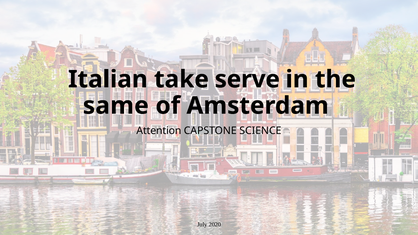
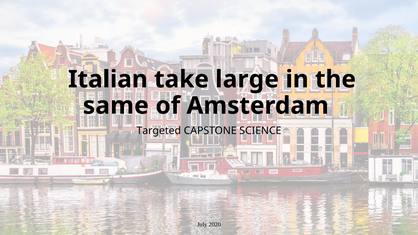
serve: serve -> large (247, 79)
Attention: Attention -> Targeted (159, 131)
